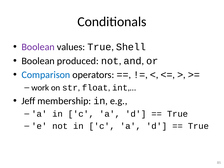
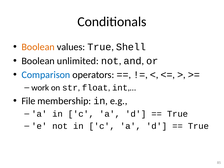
Boolean colour: purple -> orange (38, 47)
produced: produced -> unlimited (78, 61)
Jeff: Jeff -> File (28, 101)
